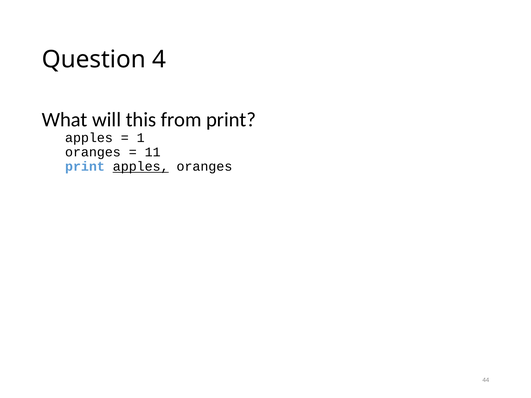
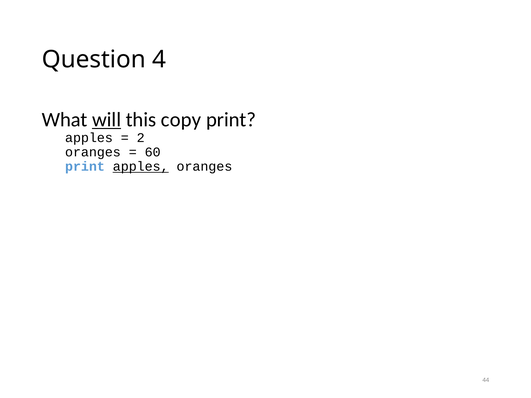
will underline: none -> present (107, 120)
from: from -> copy (181, 120)
1: 1 -> 2 (141, 138)
11: 11 -> 60 (153, 152)
